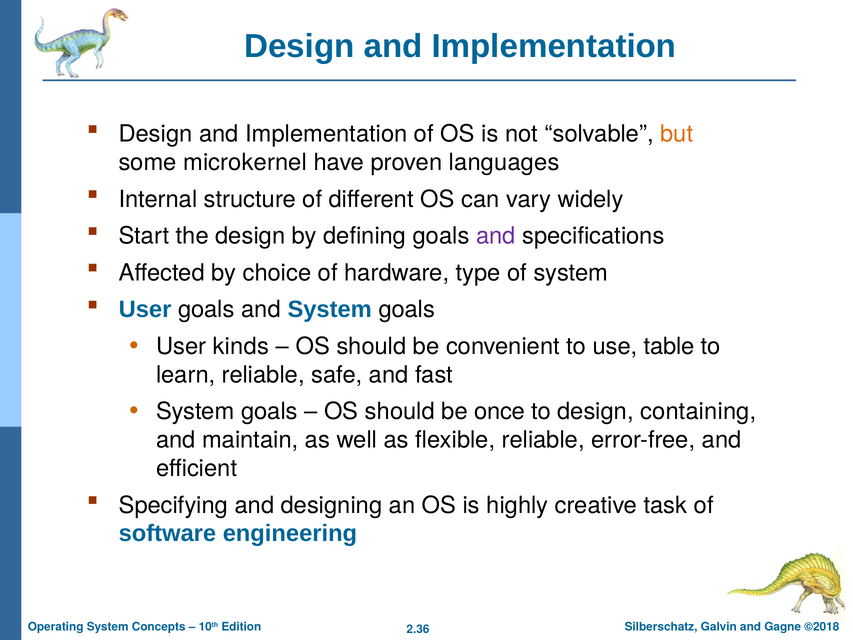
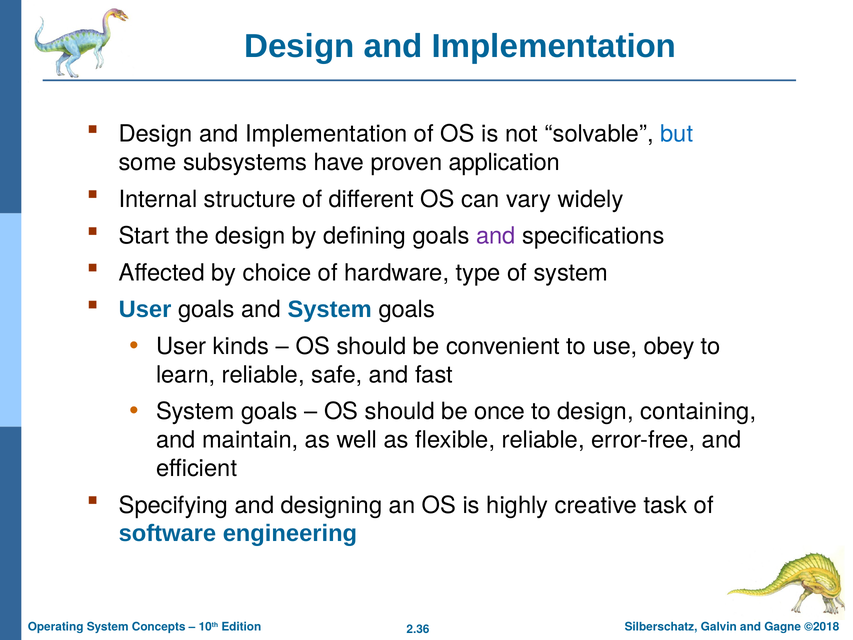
but colour: orange -> blue (677, 134)
microkernel: microkernel -> subsystems (245, 162)
languages: languages -> application (504, 162)
table: table -> obey (669, 346)
